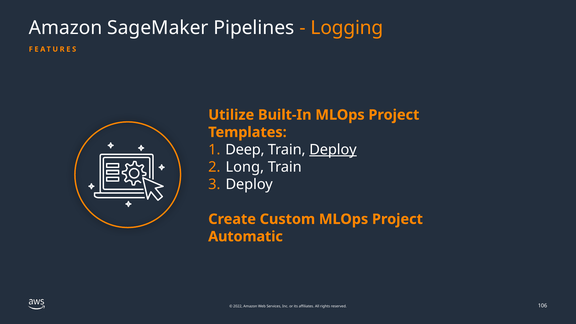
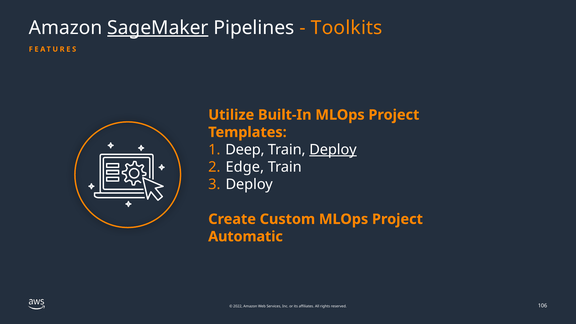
SageMaker underline: none -> present (158, 28)
Logging: Logging -> Toolkits (347, 28)
Long: Long -> Edge (245, 167)
